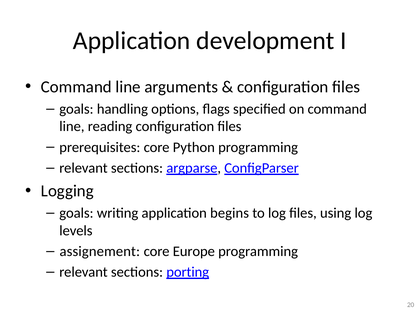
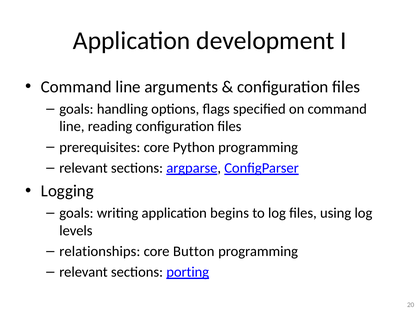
assignement: assignement -> relationships (100, 251)
Europe: Europe -> Button (194, 251)
